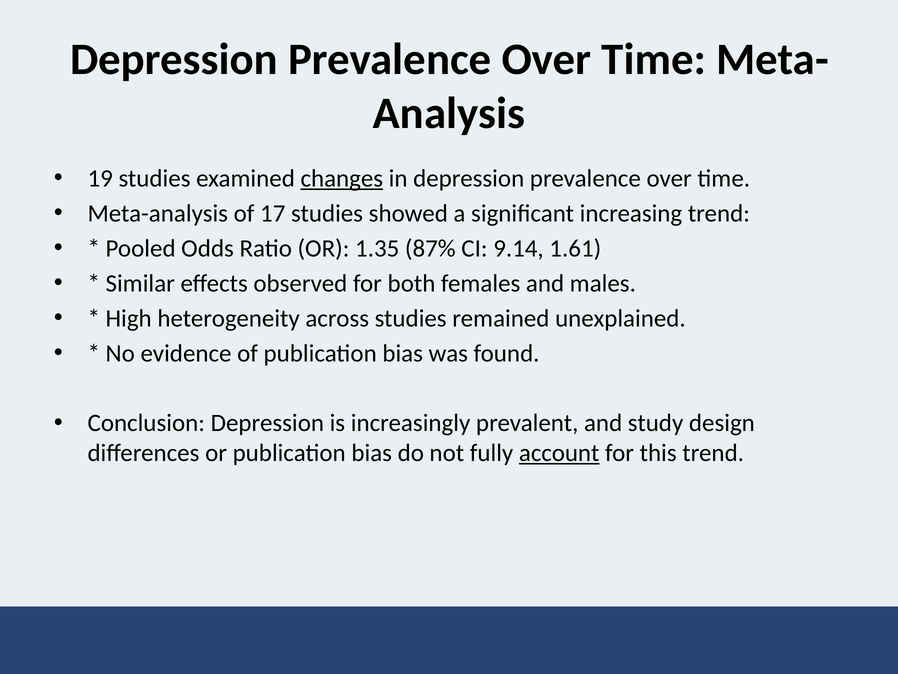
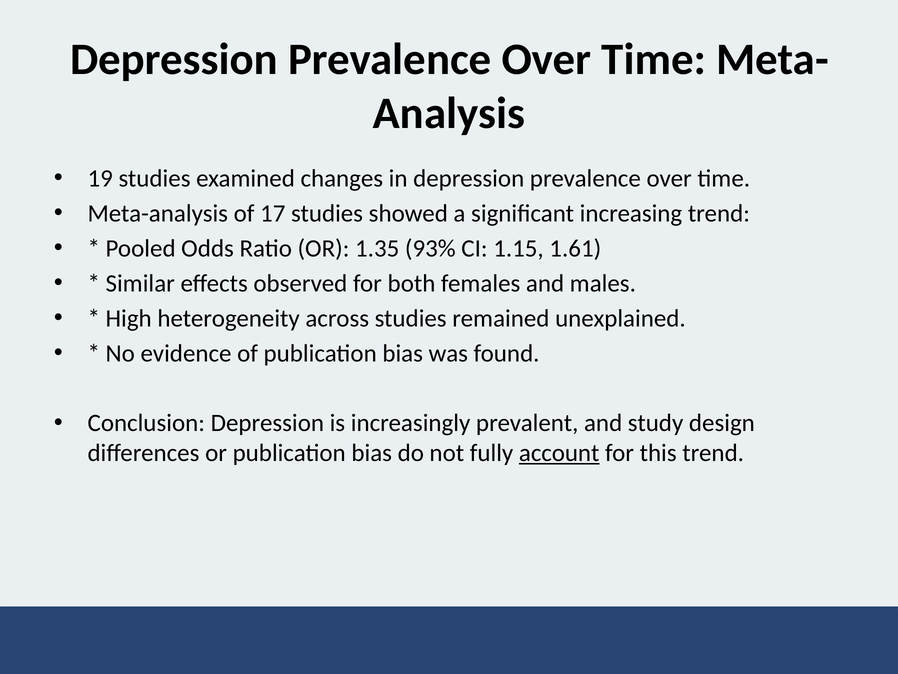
changes underline: present -> none (342, 178)
87%: 87% -> 93% (430, 248)
9.14: 9.14 -> 1.15 (518, 248)
